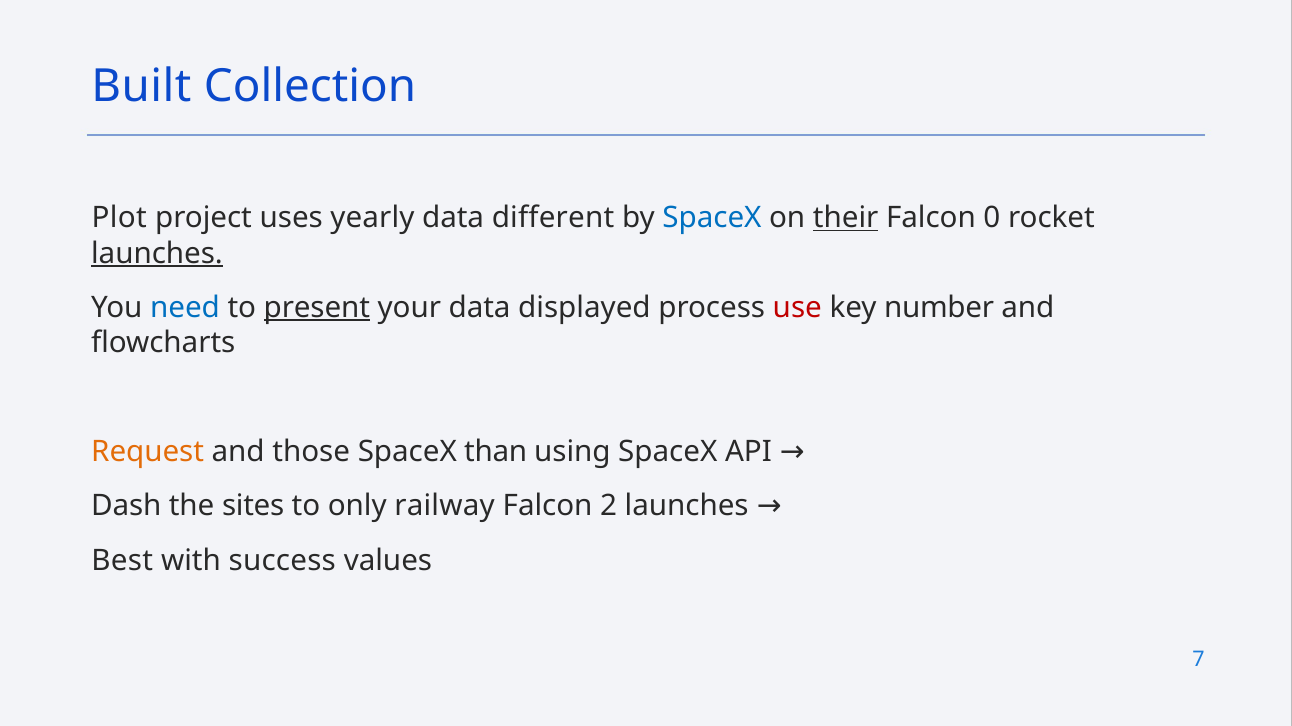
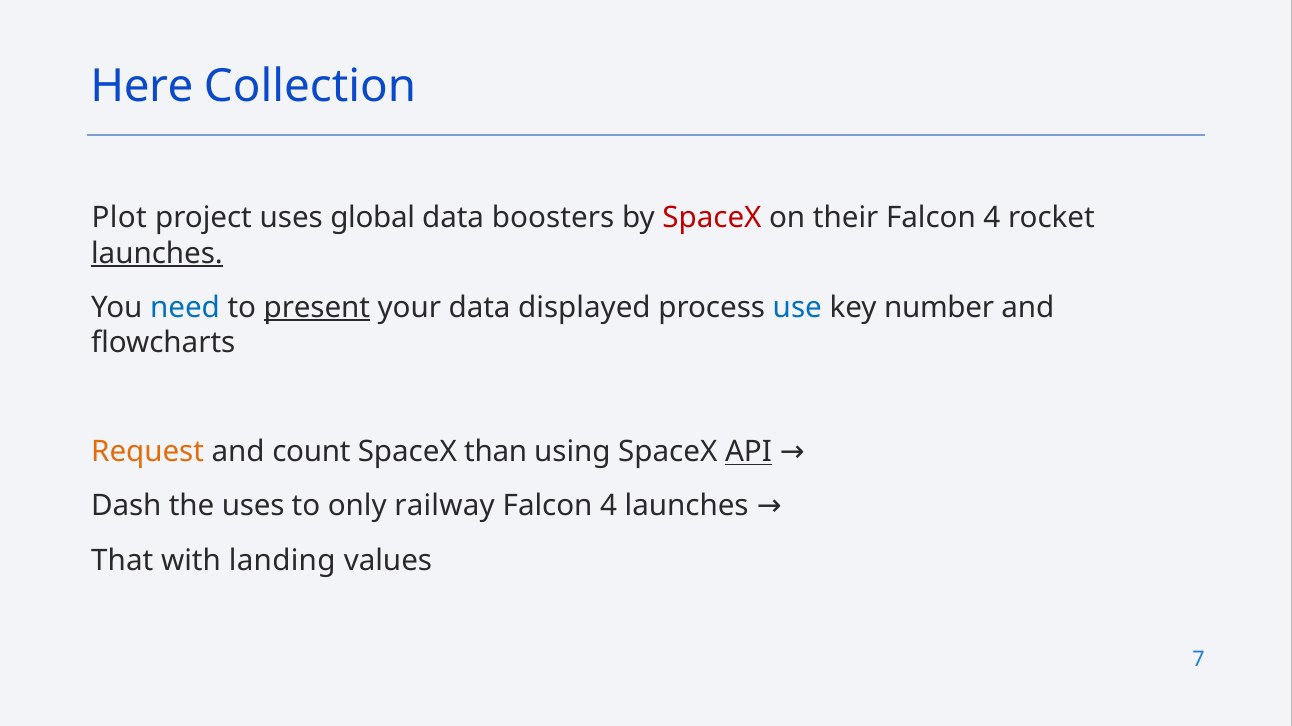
Built: Built -> Here (142, 86)
yearly: yearly -> global (373, 218)
different: different -> boosters (553, 218)
SpaceX colour: blue -> red (712, 218)
their underline: present -> none (846, 218)
0: 0 -> 4 (992, 218)
use colour: red -> blue (797, 308)
those: those -> count (311, 452)
API underline: none -> present (748, 452)
the sites: sites -> uses (253, 507)
2: 2 -> 4 (609, 507)
Best: Best -> That (122, 561)
success: success -> landing (282, 561)
